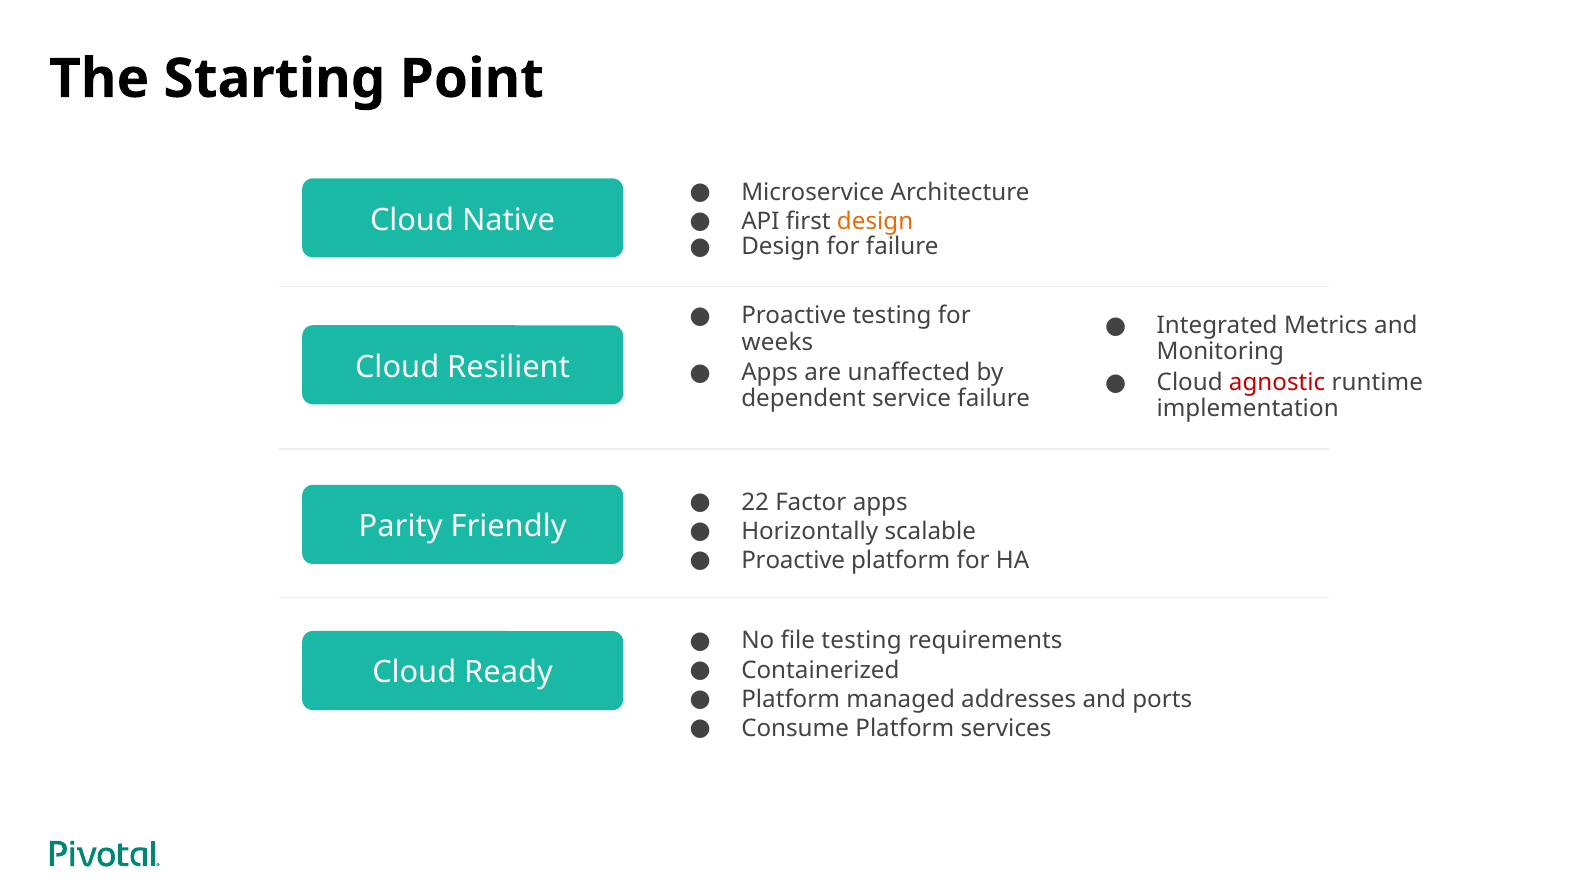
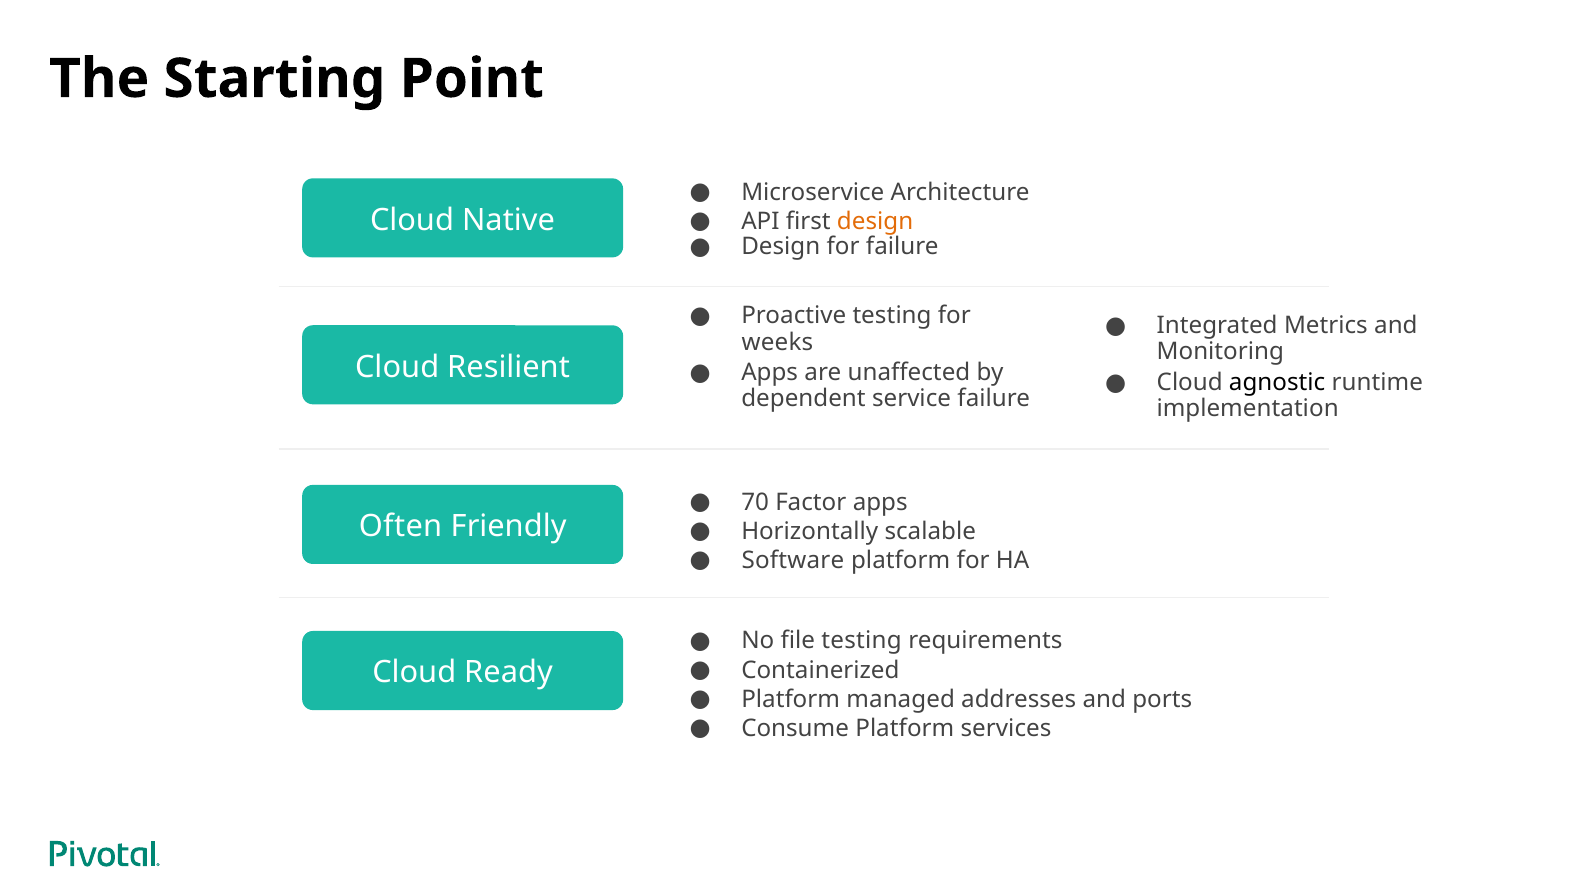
agnostic colour: red -> black (1277, 382)
22: 22 -> 70 (755, 502)
Parity: Parity -> Often (401, 526)
Proactive: Proactive -> Software (793, 560)
